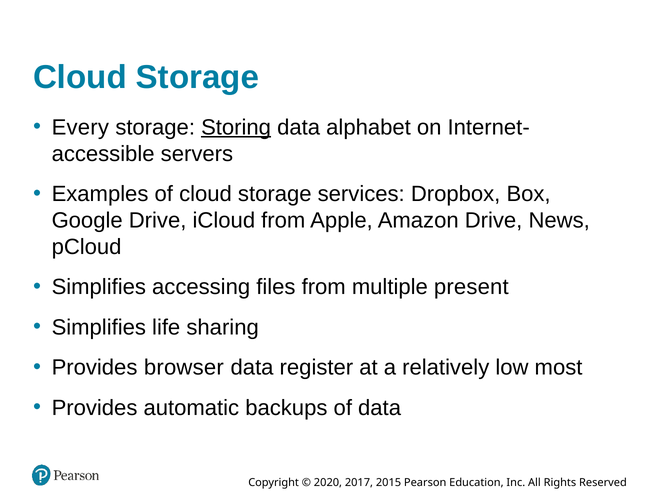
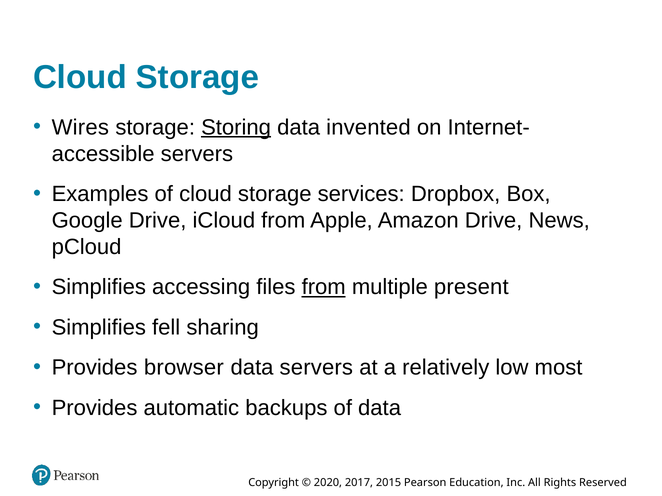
Every: Every -> Wires (80, 127)
alphabet: alphabet -> invented (368, 127)
from underline: none -> present (324, 287)
life: life -> fell (166, 328)
data register: register -> servers (316, 368)
